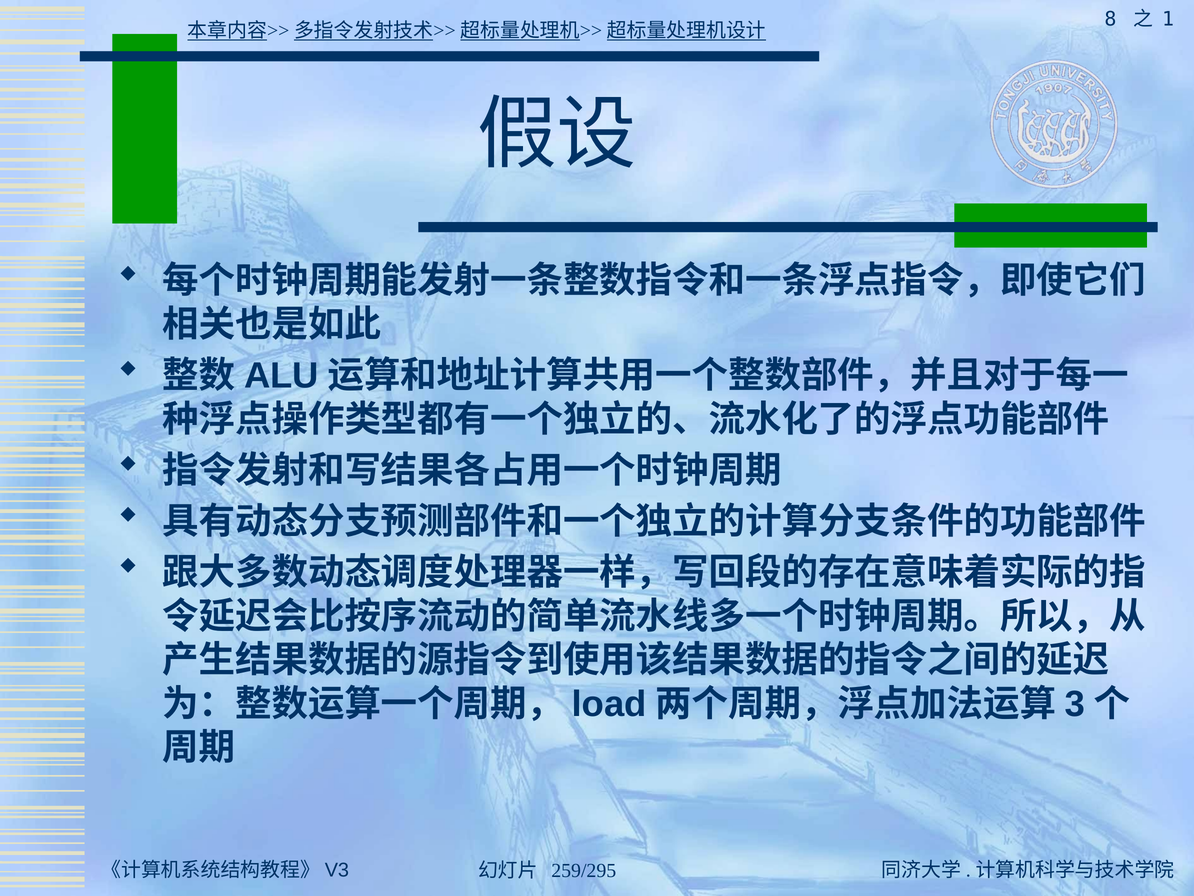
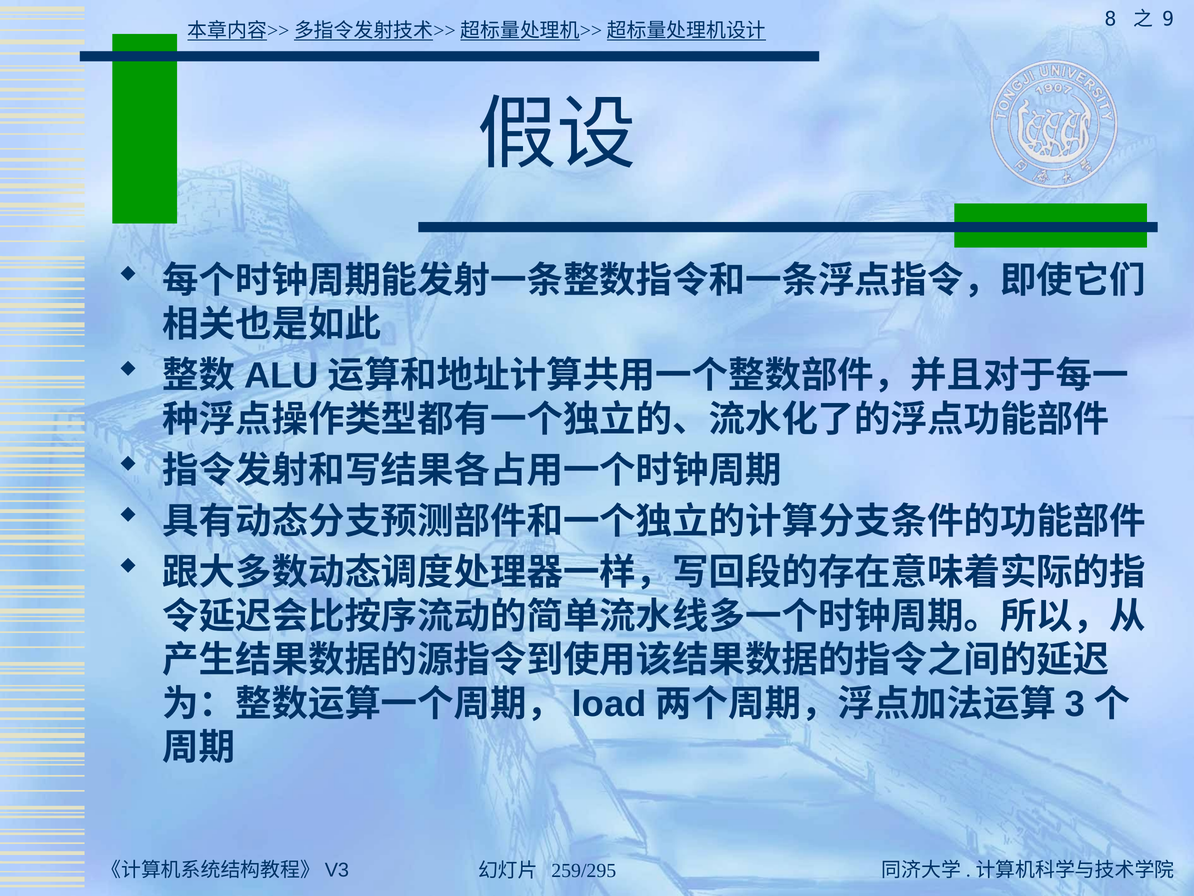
1: 1 -> 9 (1168, 19)
